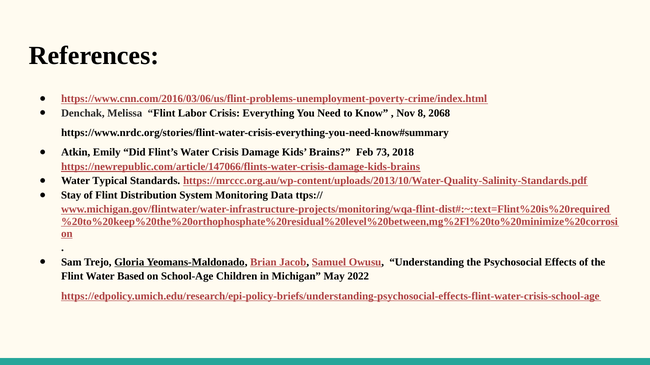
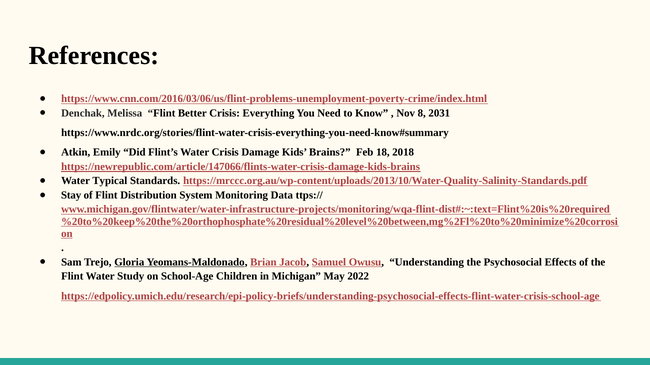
Labor: Labor -> Better (192, 113)
2068: 2068 -> 2031 (439, 113)
73: 73 -> 18 (383, 153)
Based: Based -> Study (131, 277)
